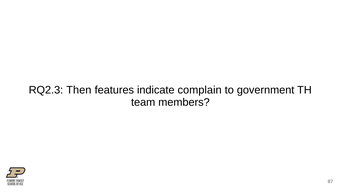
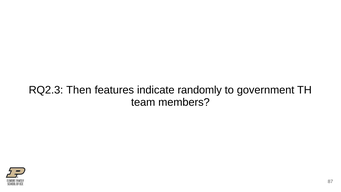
complain: complain -> randomly (200, 90)
